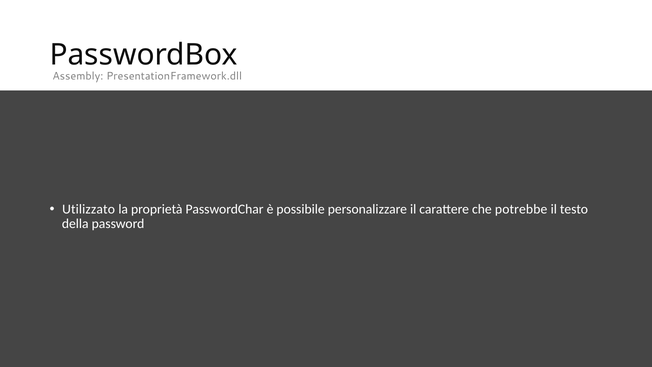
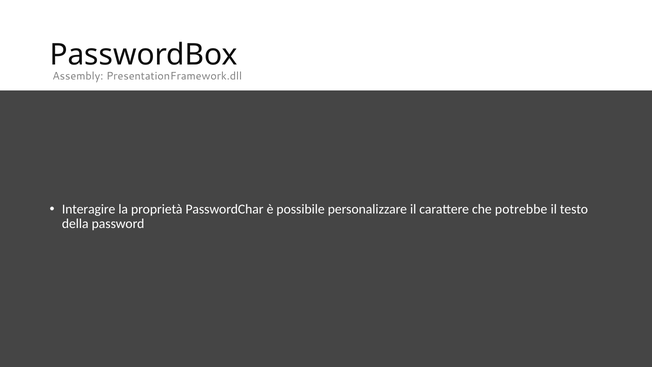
Utilizzato: Utilizzato -> Interagire (89, 209)
